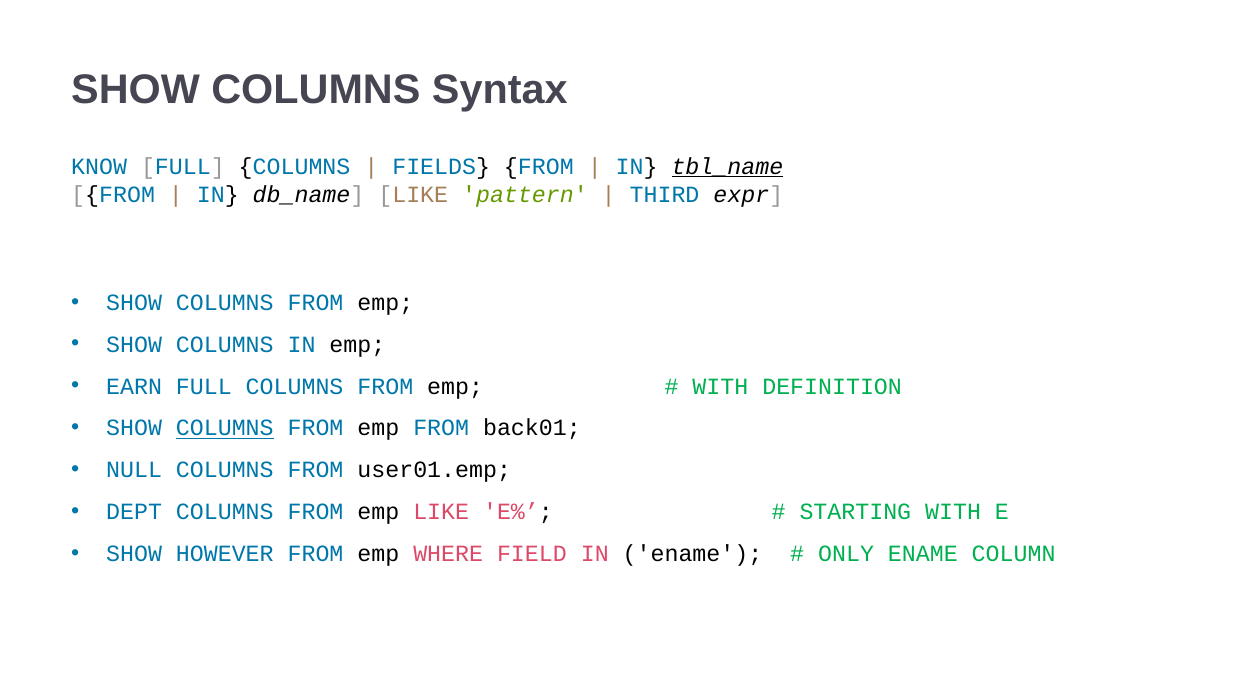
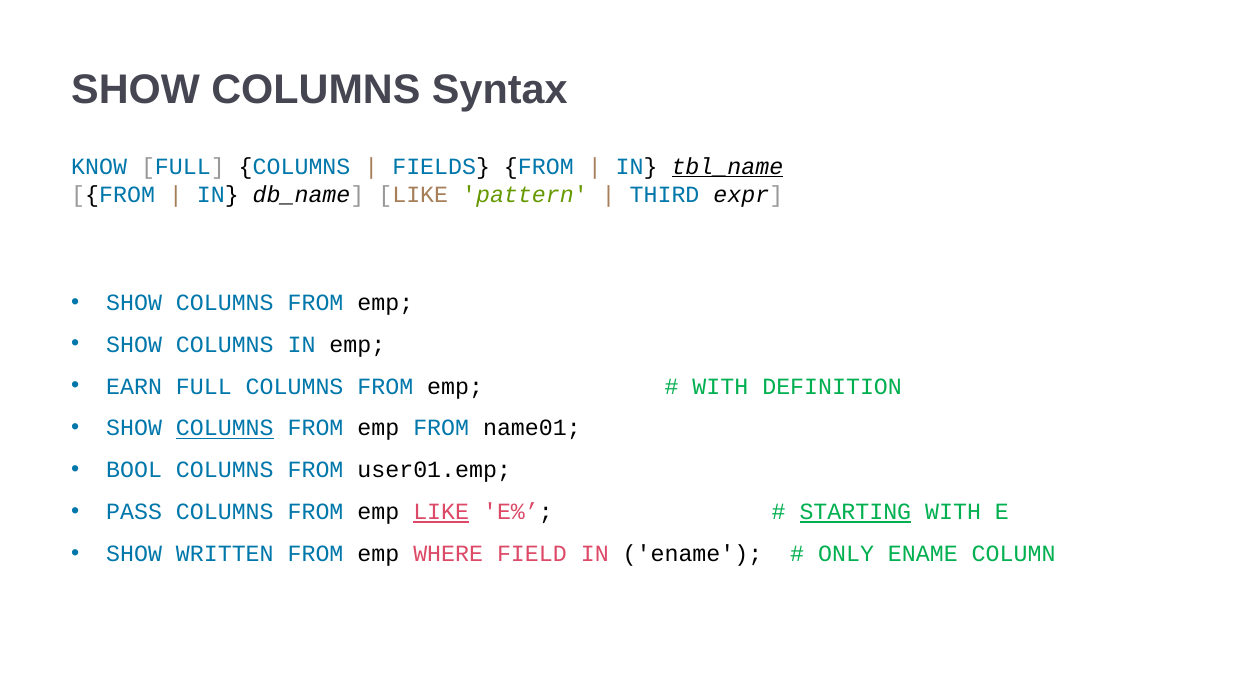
back01: back01 -> name01 (532, 428)
NULL: NULL -> BOOL (134, 470)
DEPT: DEPT -> PASS (134, 512)
LIKE underline: none -> present (441, 512)
STARTING underline: none -> present (855, 512)
HOWEVER: HOWEVER -> WRITTEN (225, 554)
